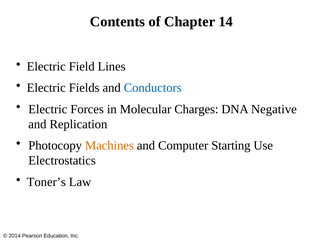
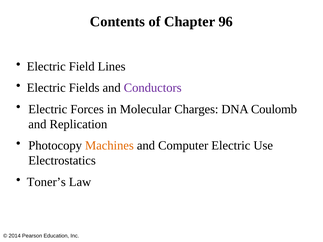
14: 14 -> 96 (226, 22)
Conductors colour: blue -> purple (153, 88)
Negative: Negative -> Coulomb (274, 109)
Computer Starting: Starting -> Electric (231, 146)
